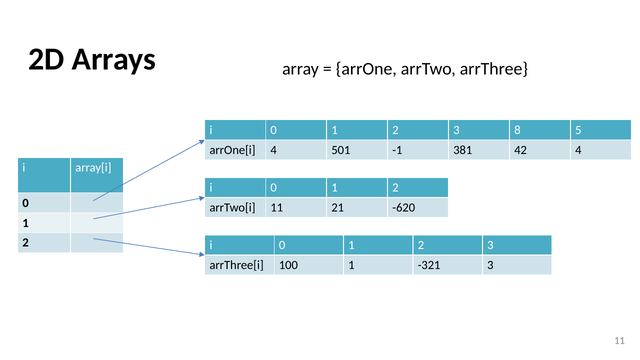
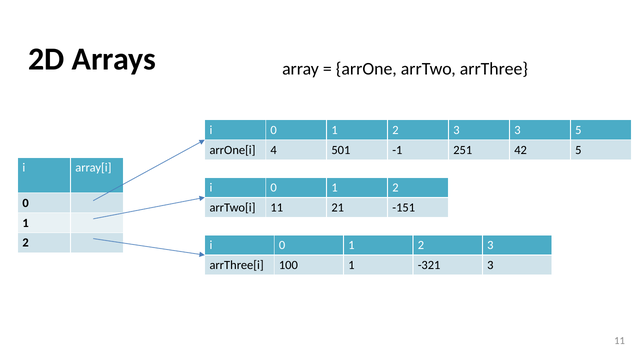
3 8: 8 -> 3 (517, 130)
381: 381 -> 251 (463, 150)
42 4: 4 -> 5 (578, 150)
-620: -620 -> -151 (404, 208)
